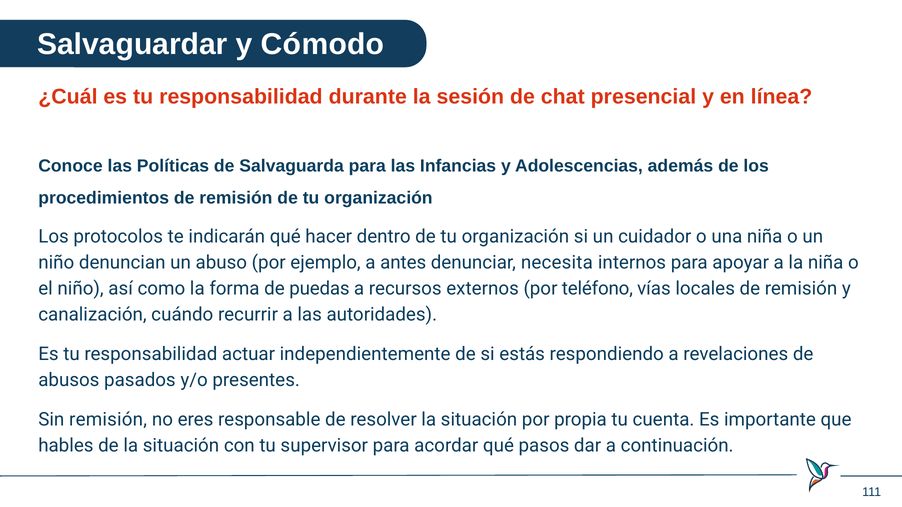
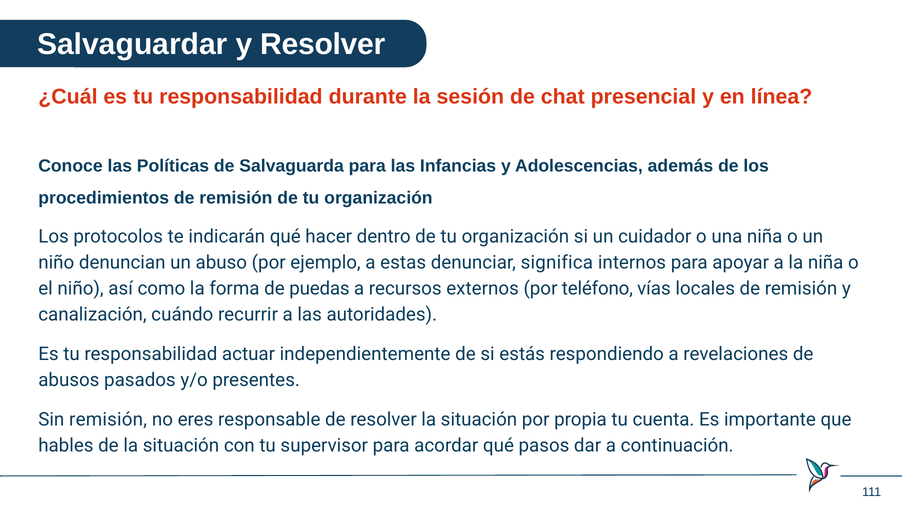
y Cómodo: Cómodo -> Resolver (323, 44)
antes: antes -> estas (403, 263)
necesita: necesita -> significa (557, 263)
